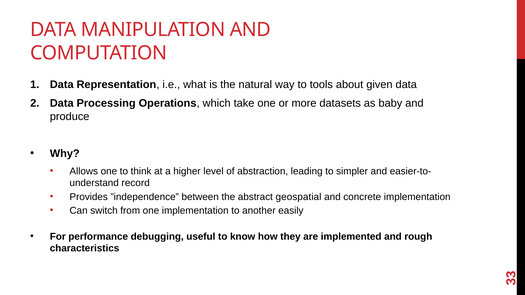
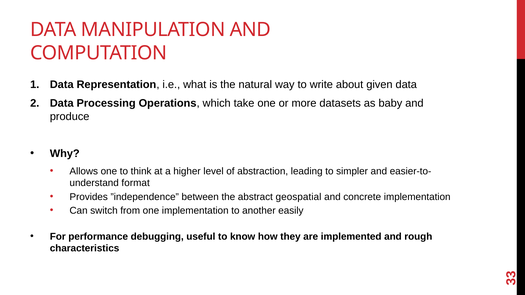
tools: tools -> write (321, 85)
record: record -> format (136, 183)
